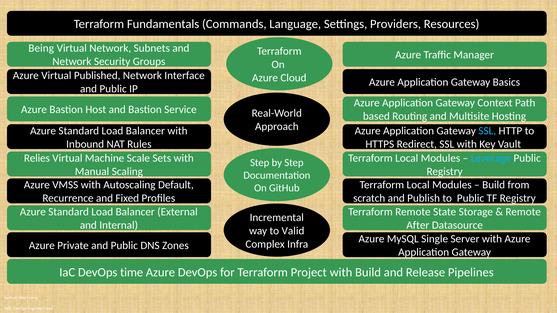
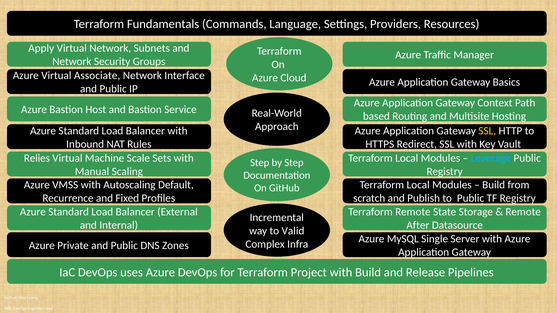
Being: Being -> Apply (41, 48)
Published: Published -> Associate (97, 76)
SSL colour: light blue -> yellow (487, 131)
time: time -> uses (132, 273)
